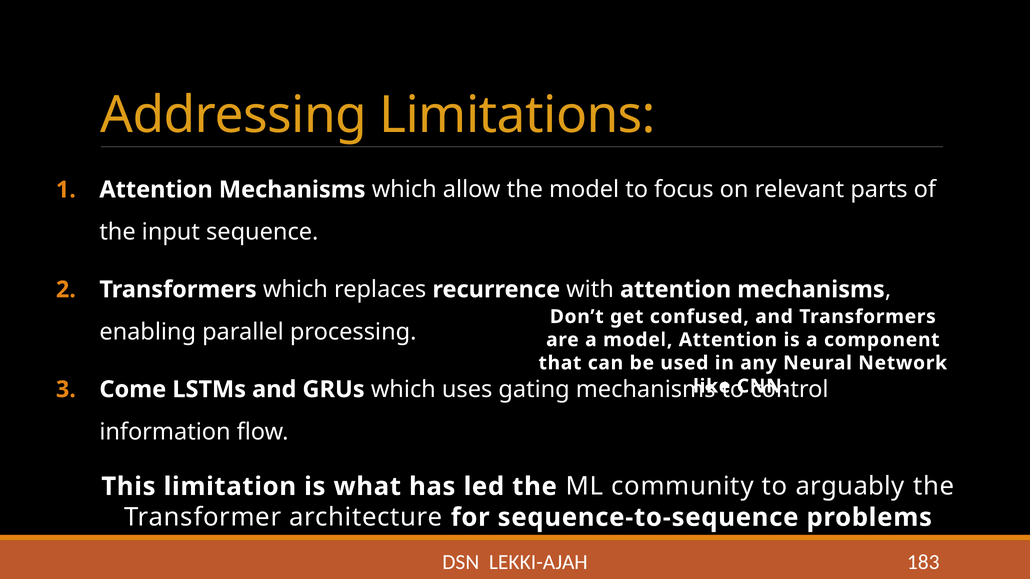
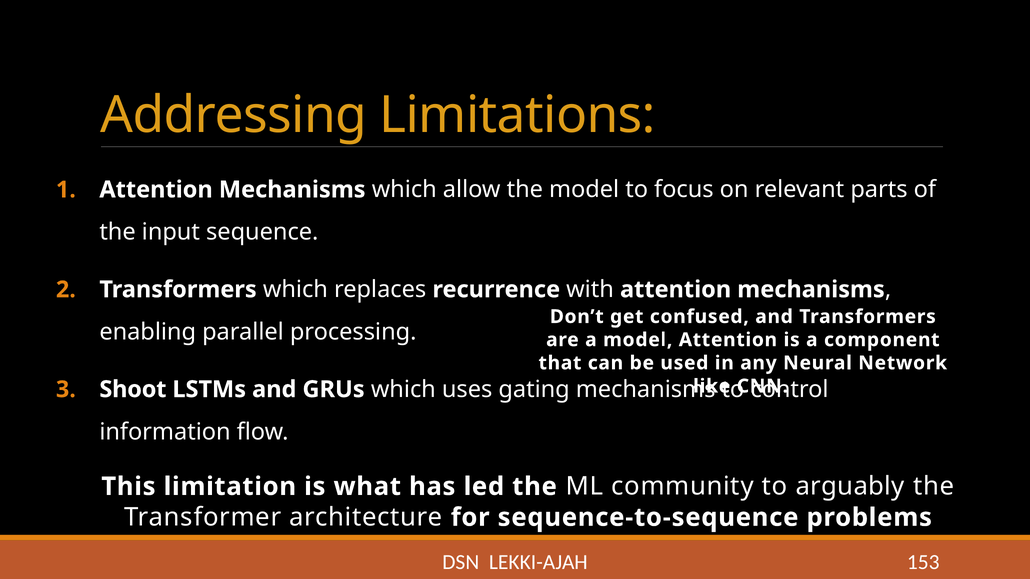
Come: Come -> Shoot (133, 390)
183: 183 -> 153 (923, 562)
